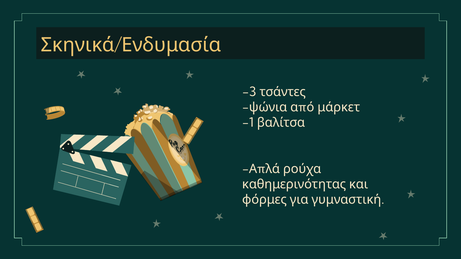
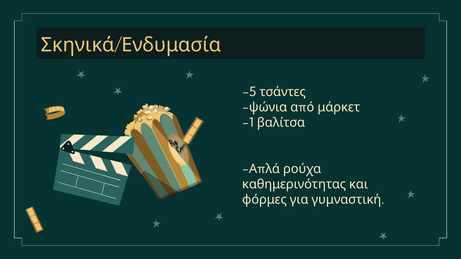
-3: -3 -> -5 (249, 92)
